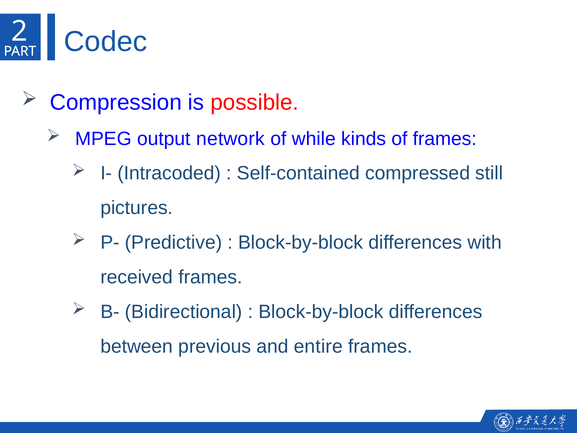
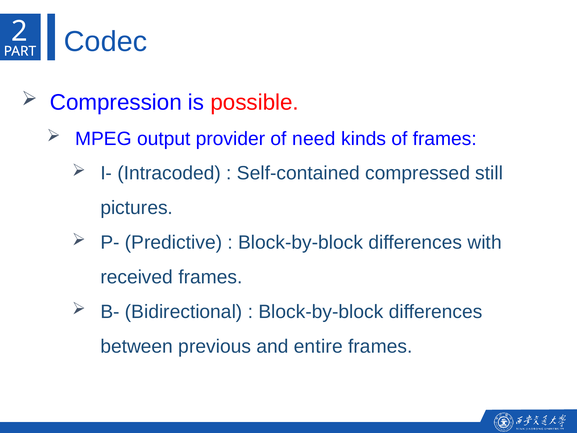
network: network -> provider (231, 139)
while: while -> need (314, 139)
